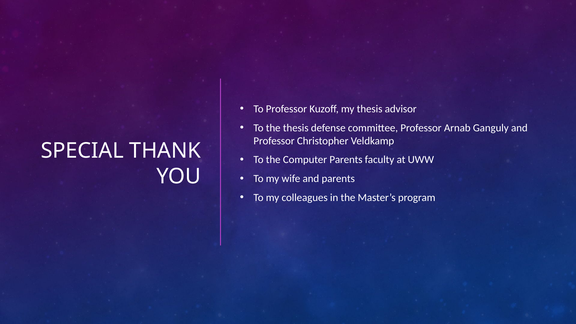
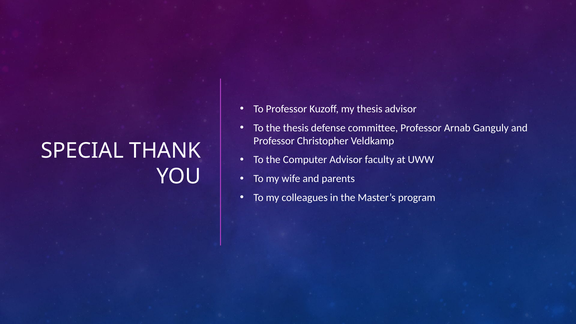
Computer Parents: Parents -> Advisor (346, 160)
